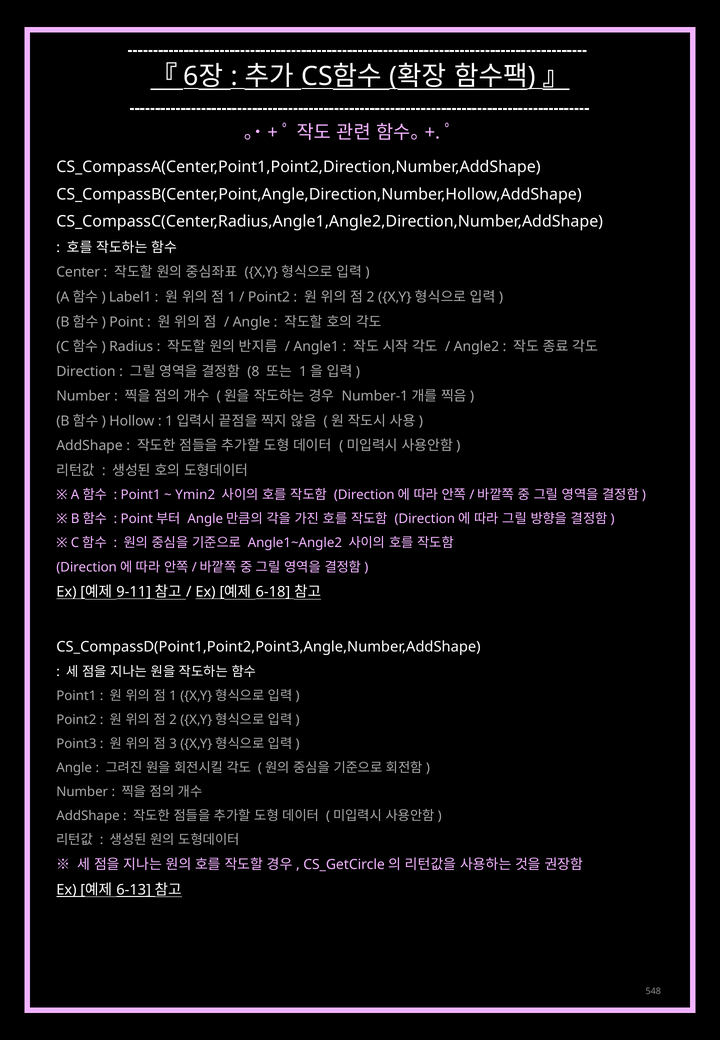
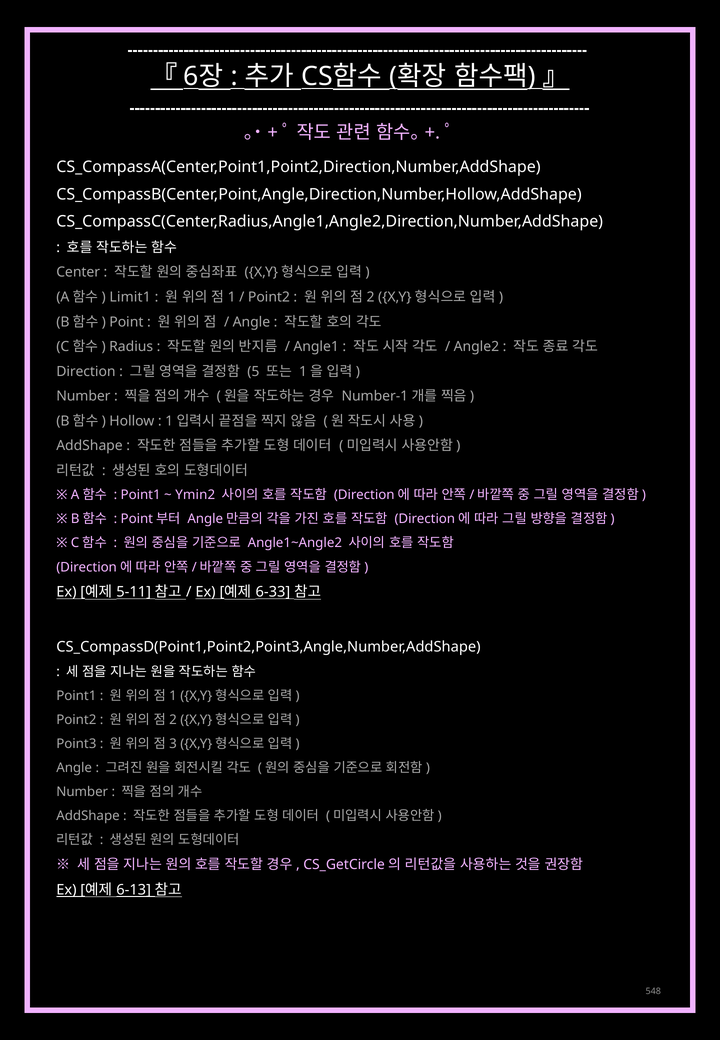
Label1: Label1 -> Limit1 (130, 297)
8: 8 -> 5 (253, 371)
9-11: 9-11 -> 5-11 (134, 592)
6-18: 6-18 -> 6-33 (273, 592)
